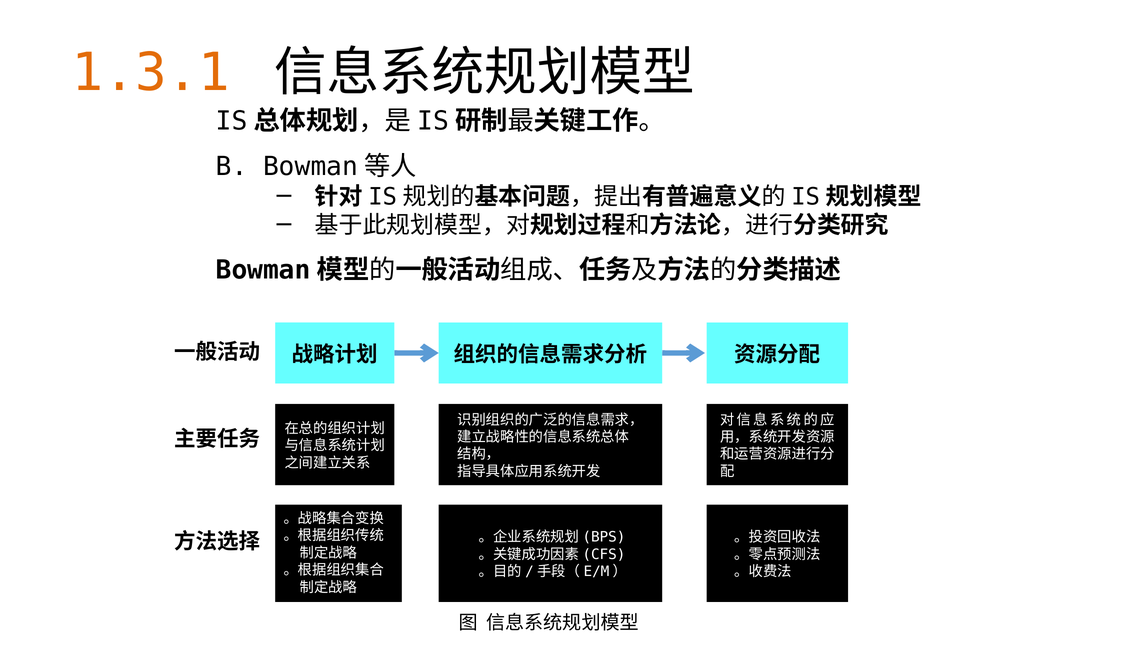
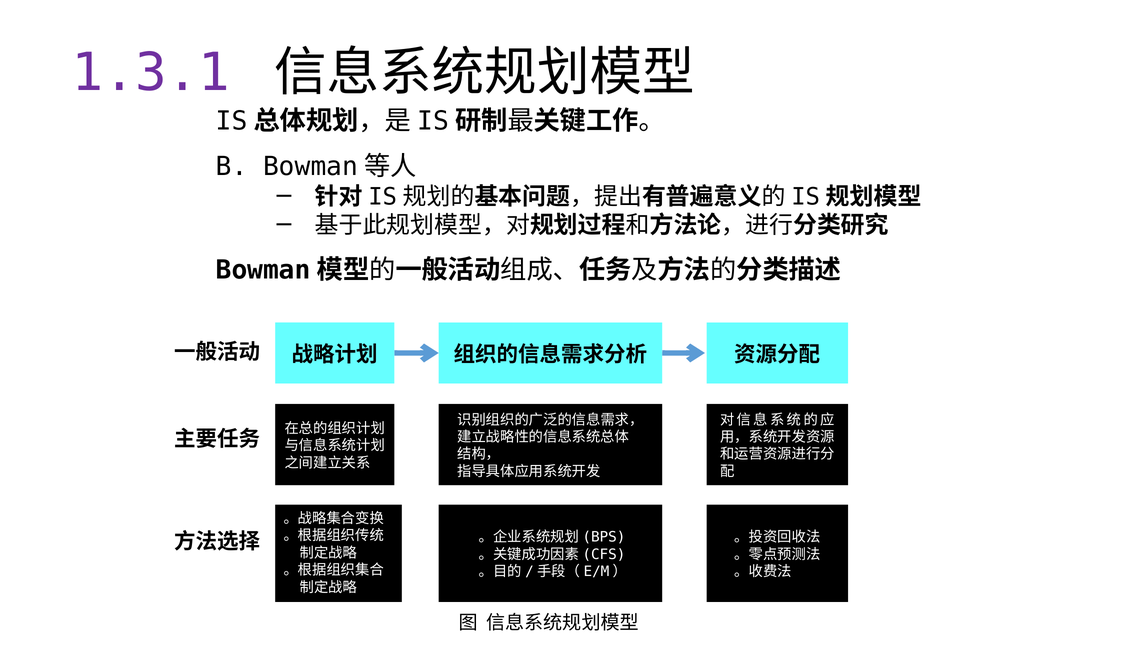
1.3.1 colour: orange -> purple (151, 73)
